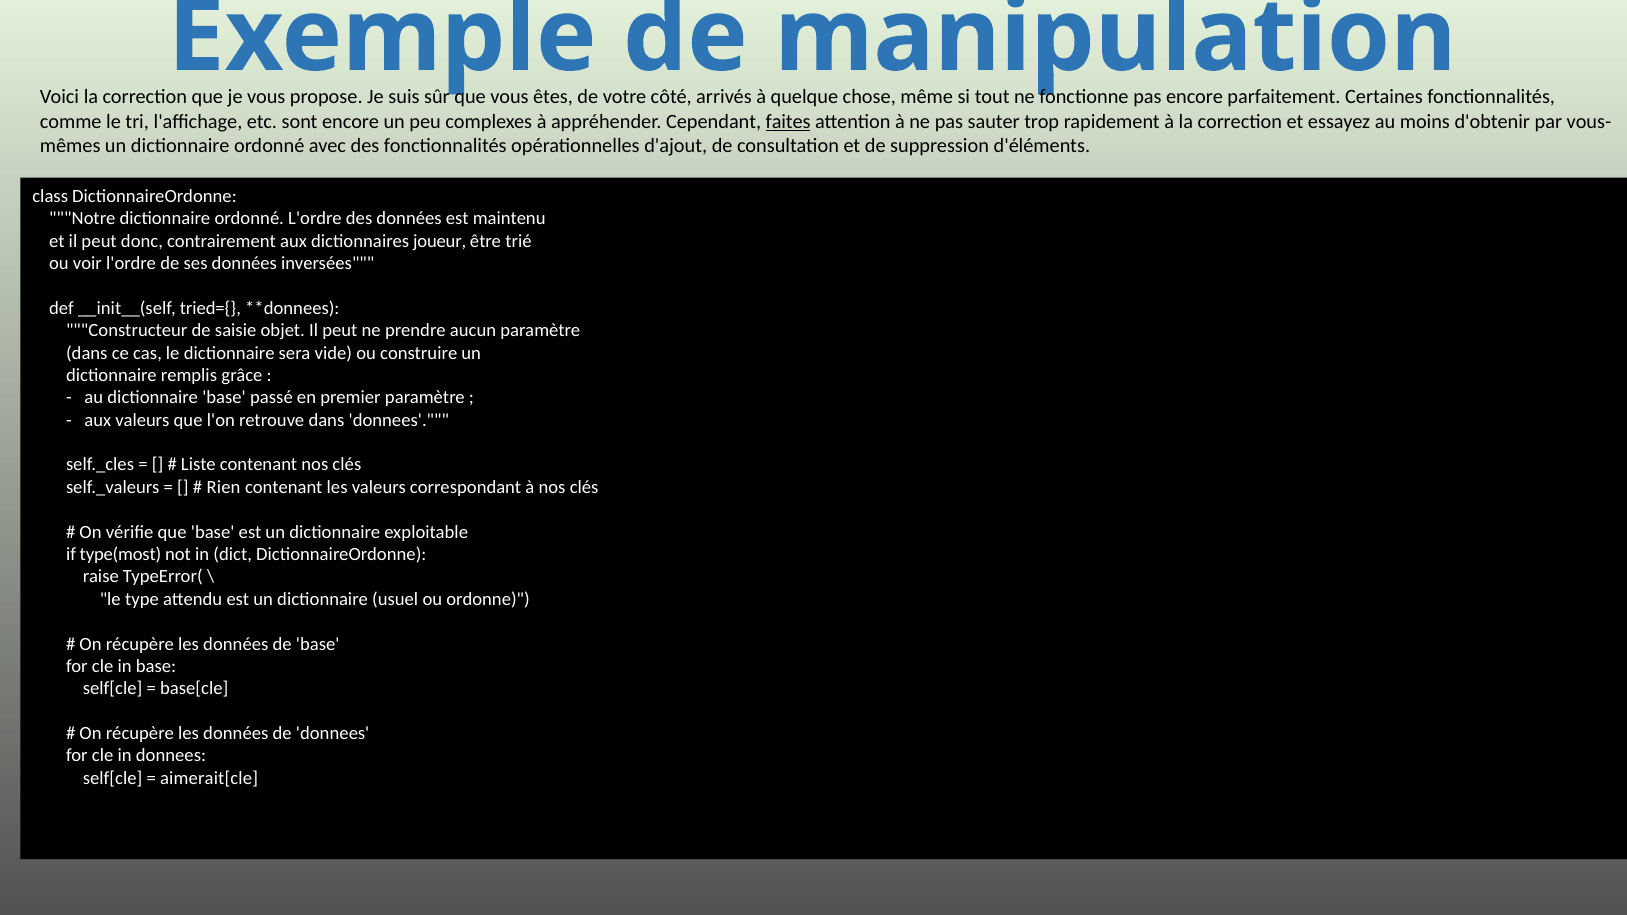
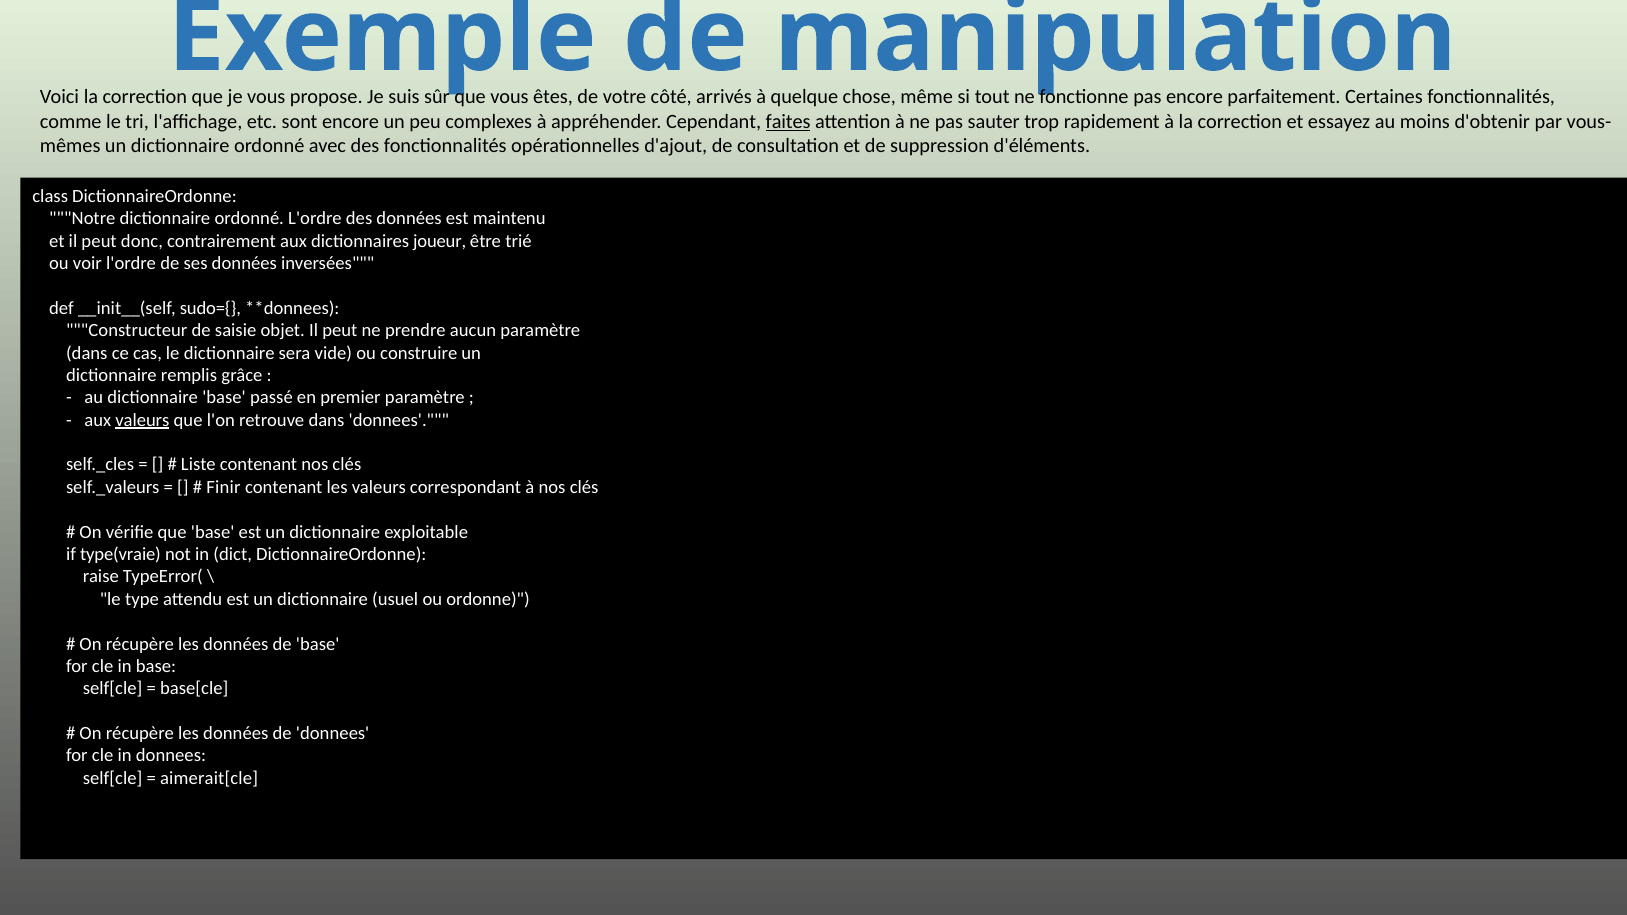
tried={: tried={ -> sudo={ (210, 308)
valeurs underline: none -> present (142, 420)
Rien: Rien -> Finir (224, 487)
type(most: type(most -> type(vraie (120, 554)
